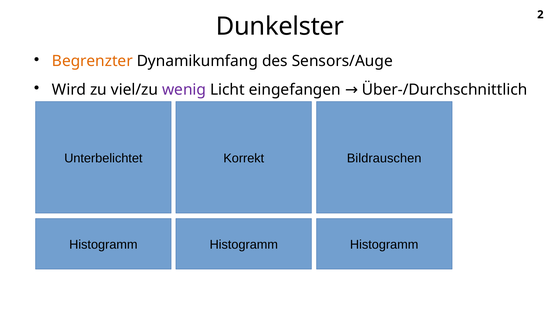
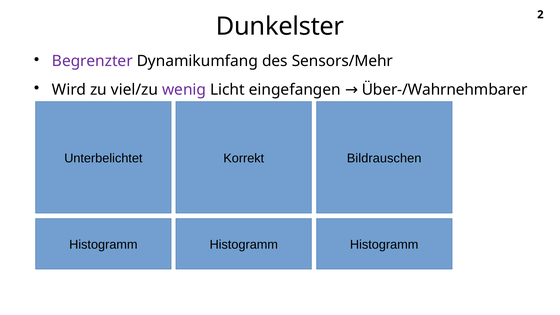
Begrenzter colour: orange -> purple (92, 61)
Sensors/Auge: Sensors/Auge -> Sensors/Mehr (342, 61)
Über-/Durchschnittlich: Über-/Durchschnittlich -> Über-/Wahrnehmbarer (445, 90)
